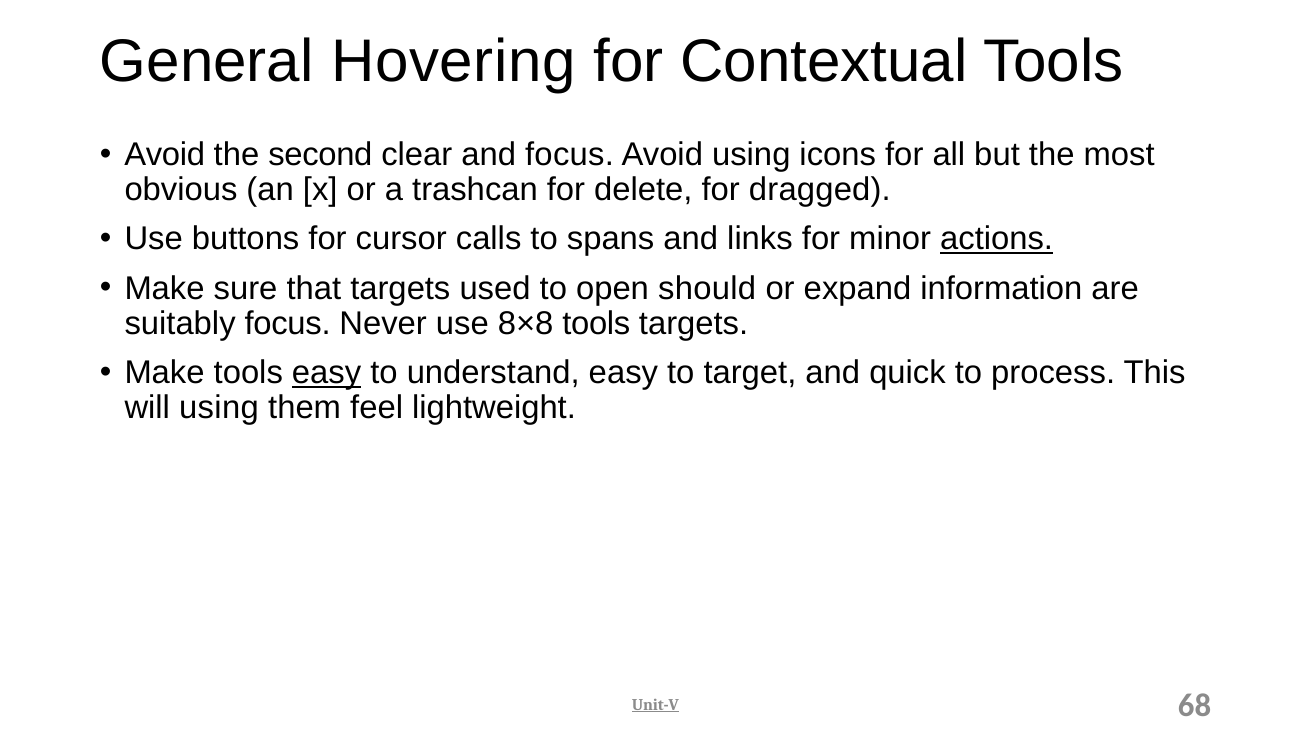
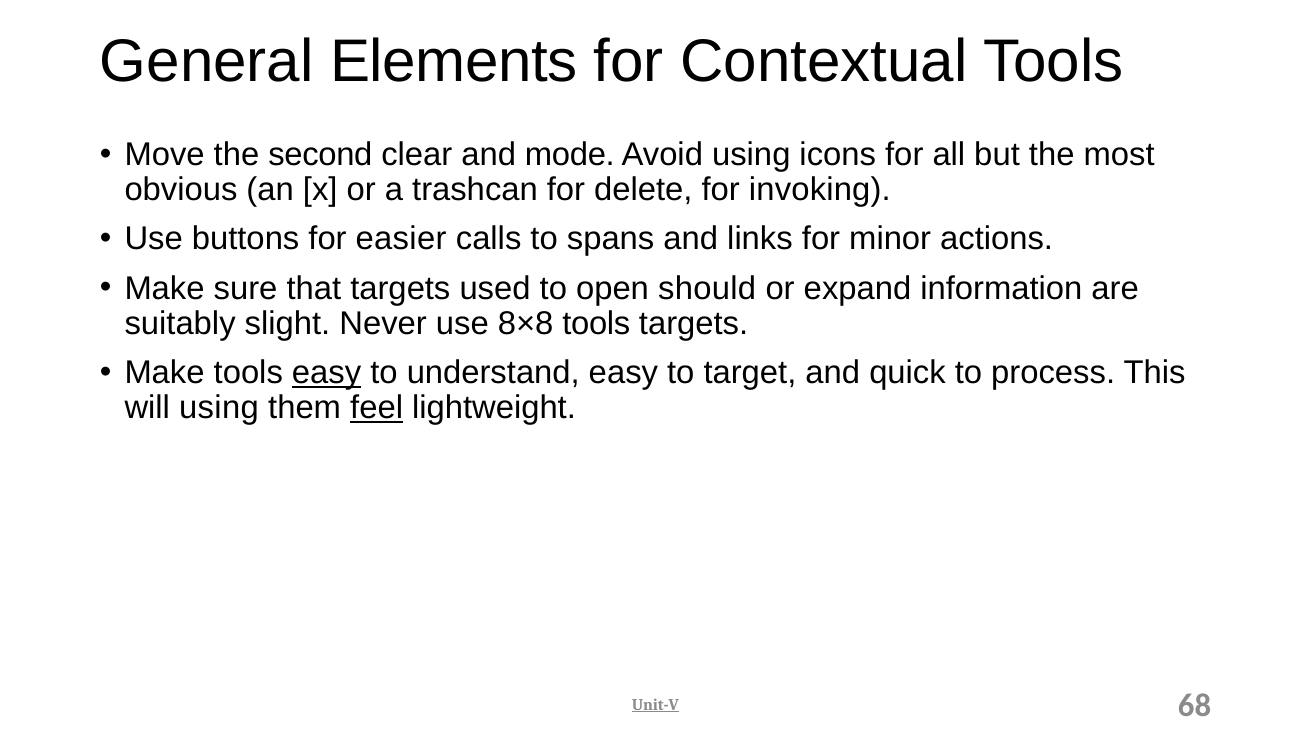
Hovering: Hovering -> Elements (454, 61)
Avoid: Avoid -> Move (165, 155)
and focus: focus -> mode (570, 155)
dragged: dragged -> invoking (820, 190)
cursor: cursor -> easier (401, 239)
actions underline: present -> none (997, 239)
suitably focus: focus -> slight (287, 323)
feel underline: none -> present (377, 408)
